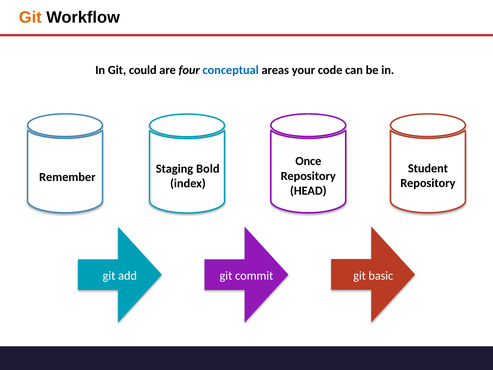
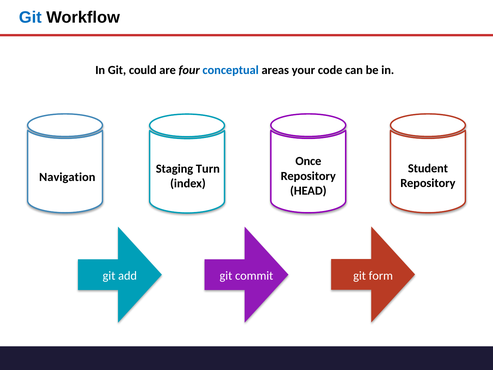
Git colour: orange -> blue (30, 18)
Bold: Bold -> Turn (208, 168)
Remember: Remember -> Navigation (67, 177)
basic: basic -> form (381, 276)
